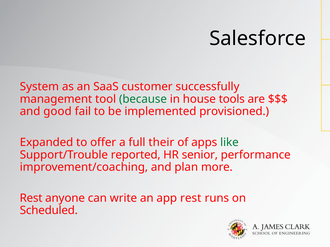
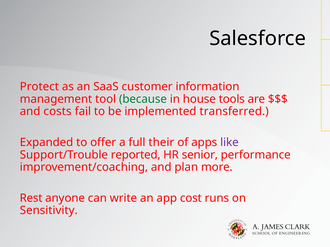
System: System -> Protect (39, 87)
successfully: successfully -> information (207, 87)
good: good -> costs (57, 112)
provisioned: provisioned -> transferred (234, 112)
like colour: green -> purple (229, 143)
app rest: rest -> cost (191, 198)
Scheduled: Scheduled -> Sensitivity (49, 211)
